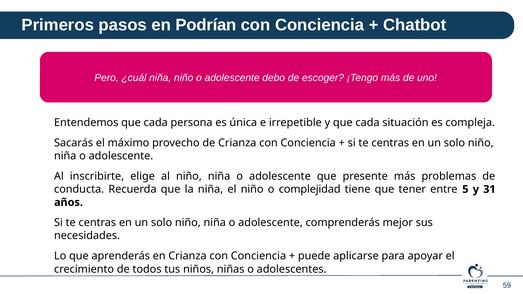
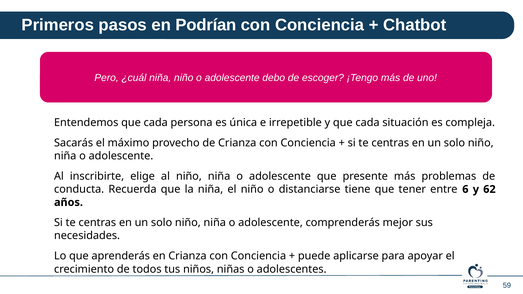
complejidad: complejidad -> distanciarse (310, 189)
5: 5 -> 6 (465, 189)
31: 31 -> 62 (489, 189)
